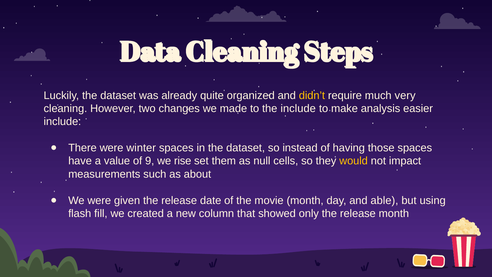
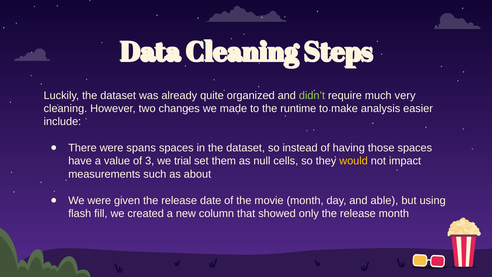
didn’t colour: yellow -> light green (312, 95)
the include: include -> runtime (298, 108)
winter: winter -> spans (141, 148)
9: 9 -> 3 (150, 161)
rise: rise -> trial (183, 161)
